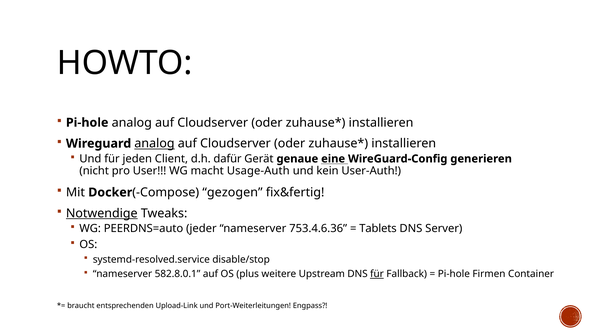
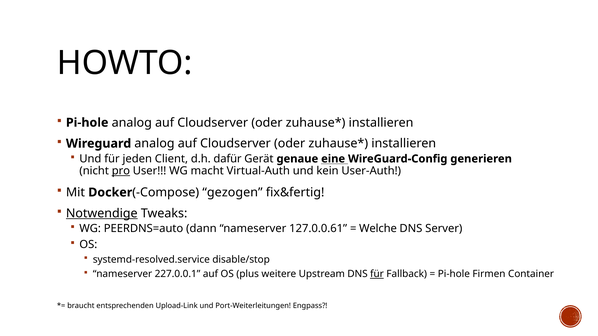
analog underline: present -> none (154, 144)
pro underline: none -> present (121, 171)
Usage-Auth: Usage-Auth -> Virtual-Auth (258, 171)
jeder: jeder -> dann (201, 229)
753.4.6.36: 753.4.6.36 -> 127.0.0.61 (318, 229)
Tablets: Tablets -> Welche (378, 229)
582.8.0.1: 582.8.0.1 -> 227.0.0.1 (178, 274)
